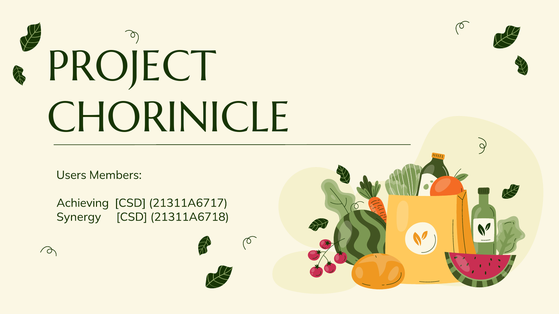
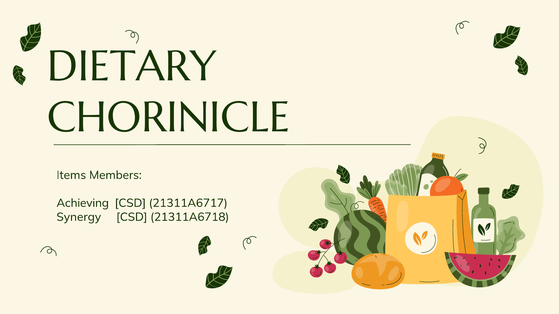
PROJECT: PROJECT -> DIETARY (132, 66)
Users: Users -> Items (71, 175)
